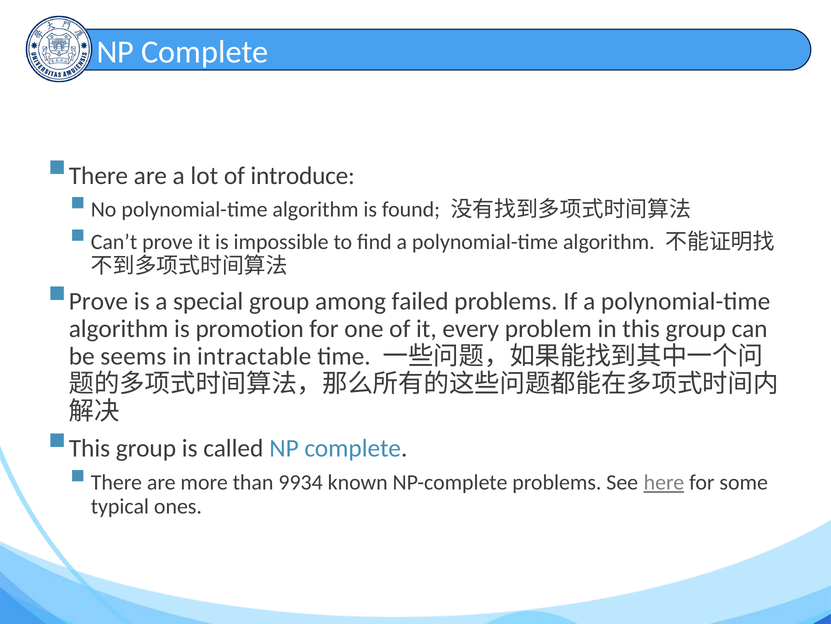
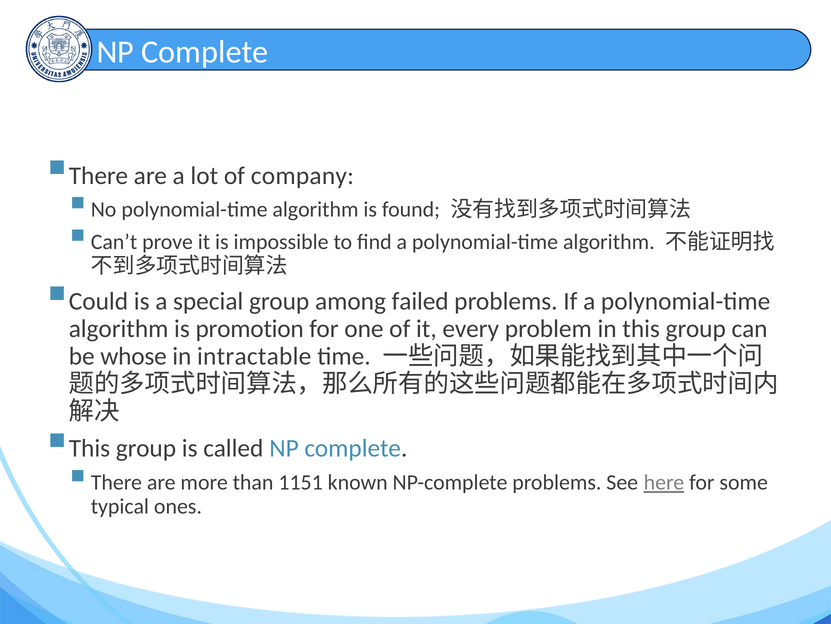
introduce: introduce -> company (302, 175)
Prove: Prove -> Could (98, 301)
seems: seems -> whose (134, 356)
9934: 9934 -> 1151 (301, 482)
